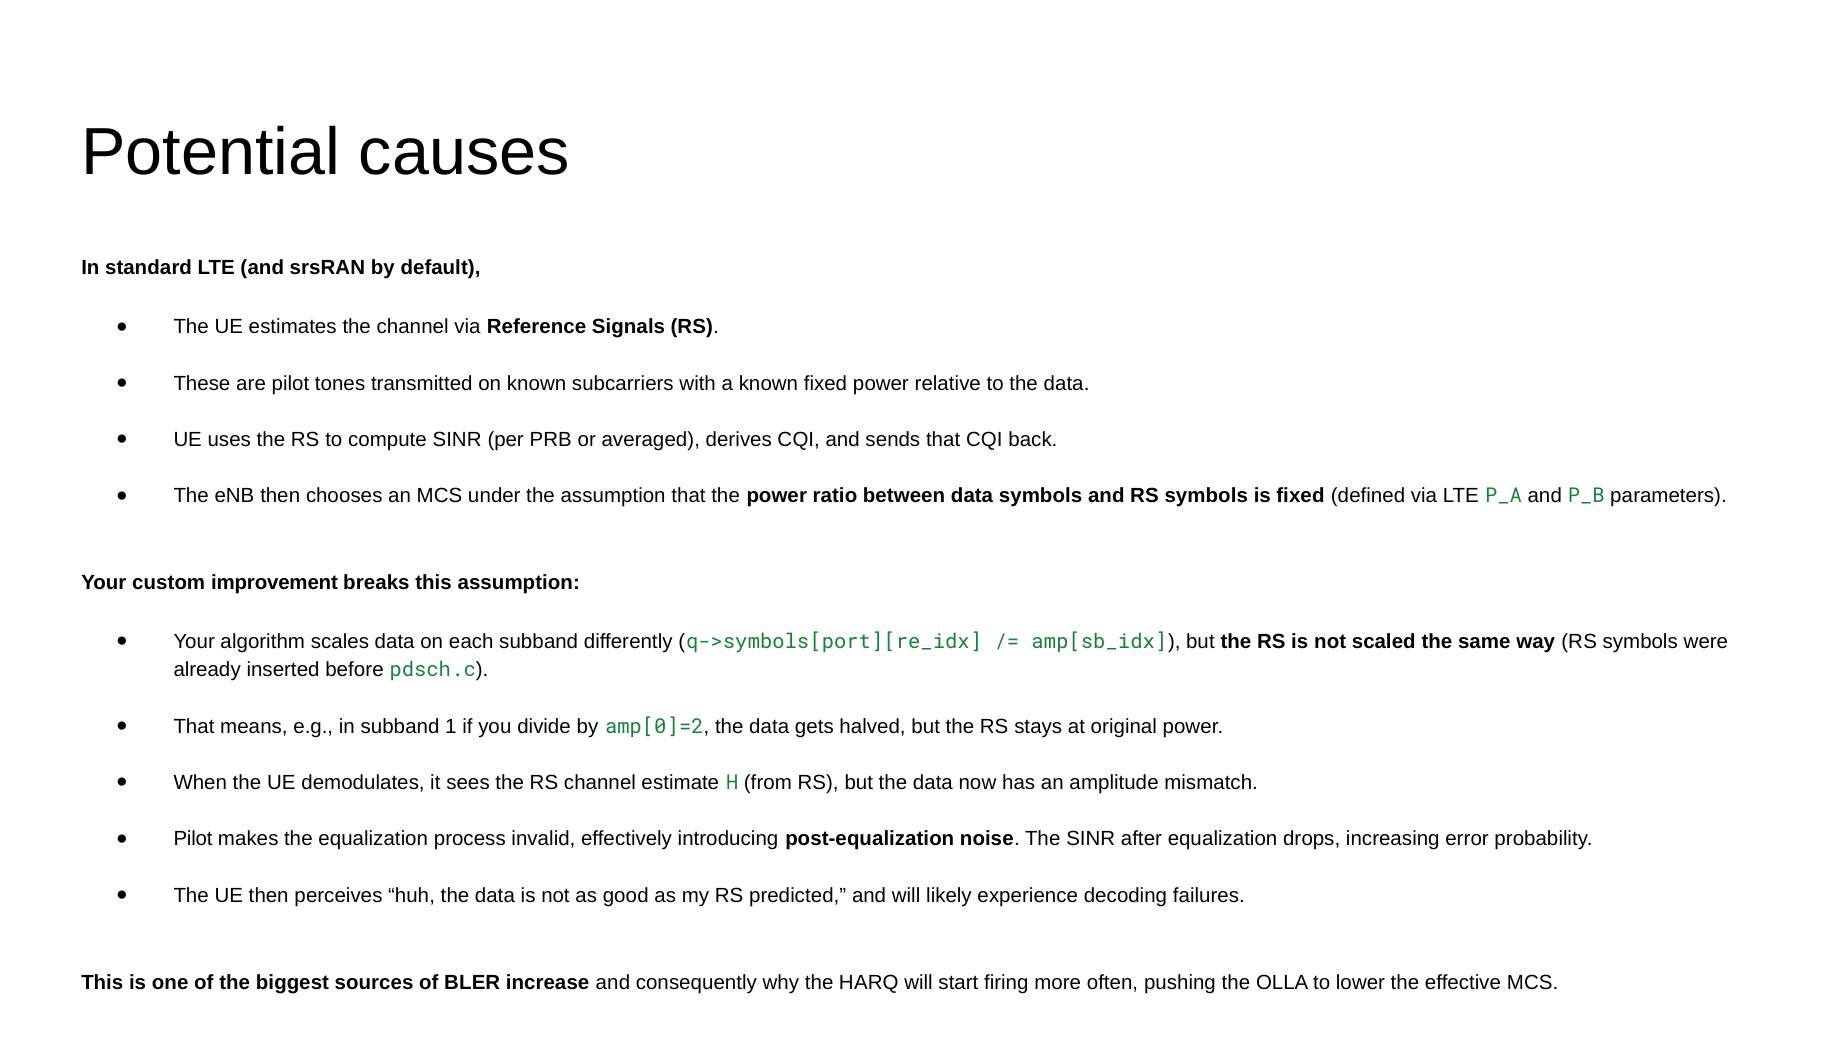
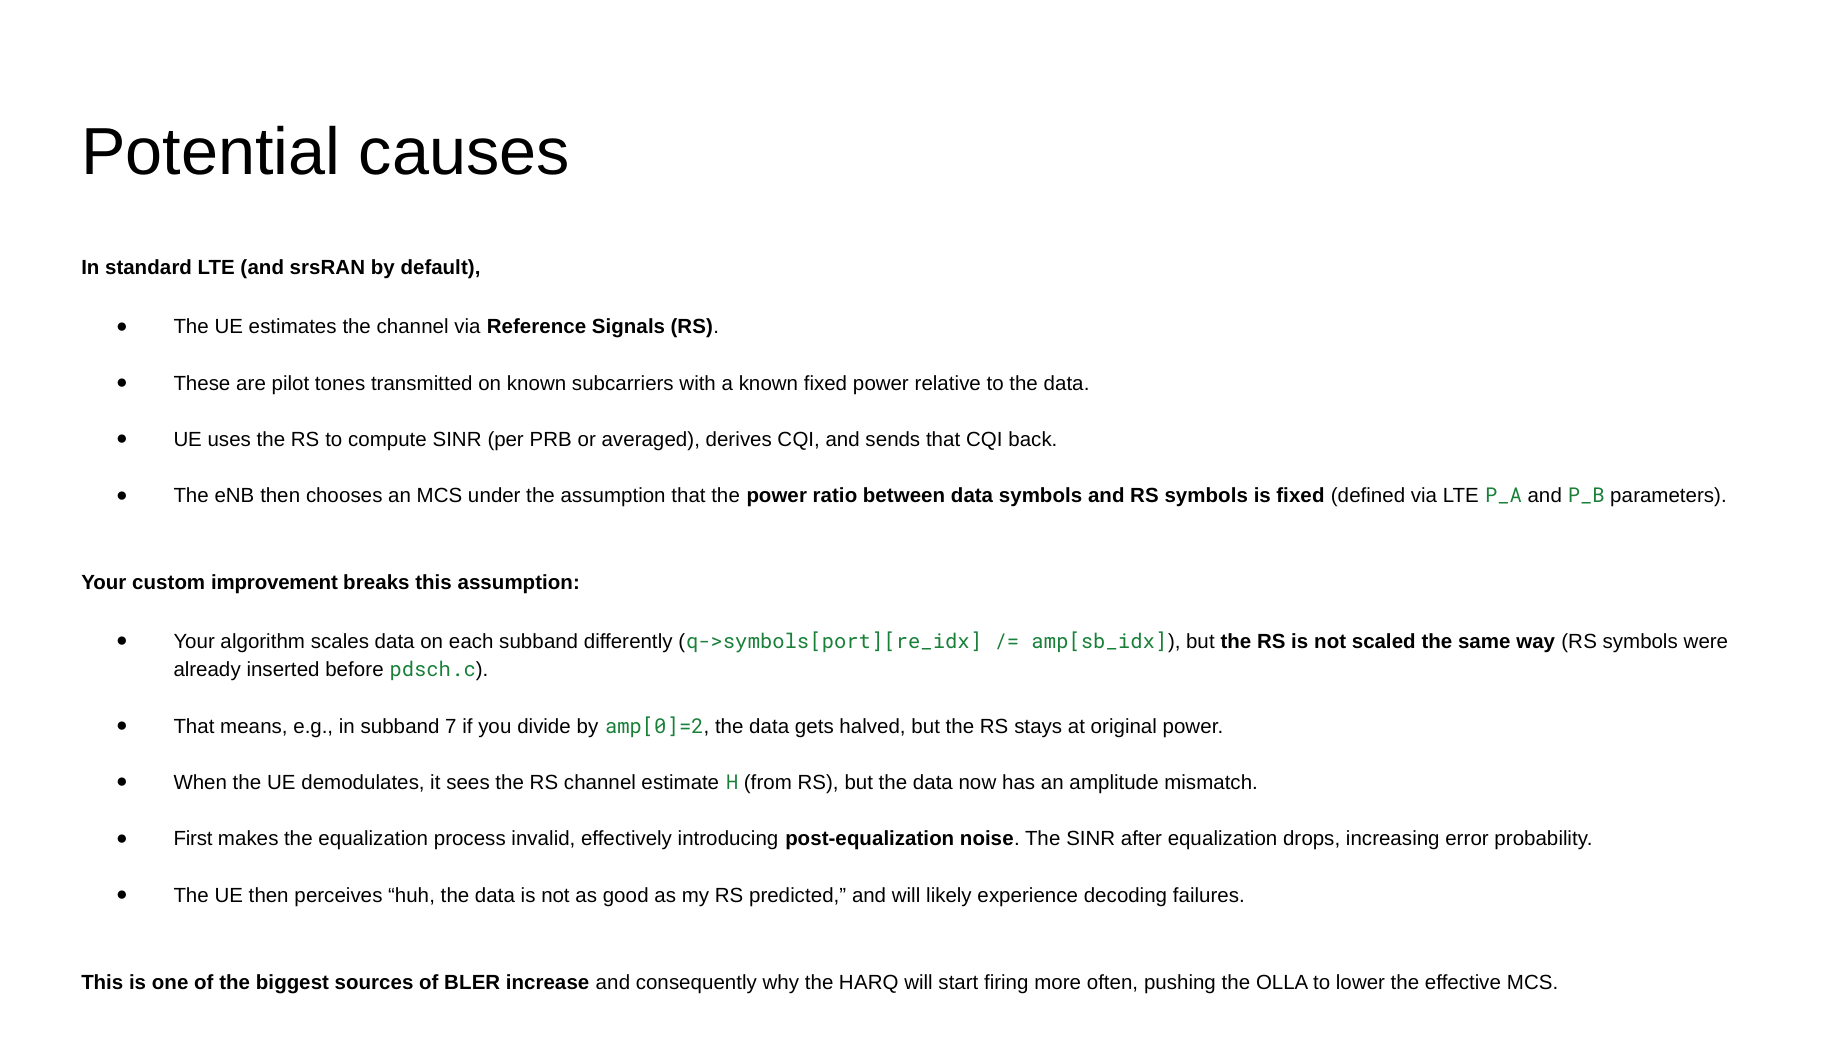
1: 1 -> 7 (451, 726)
Pilot: Pilot -> First (193, 839)
